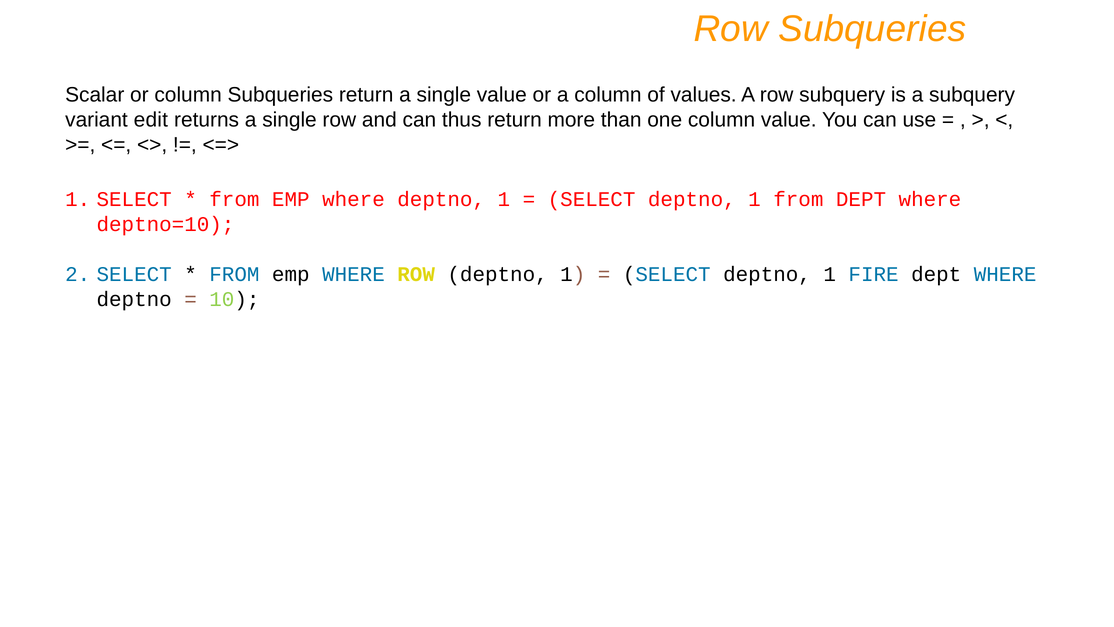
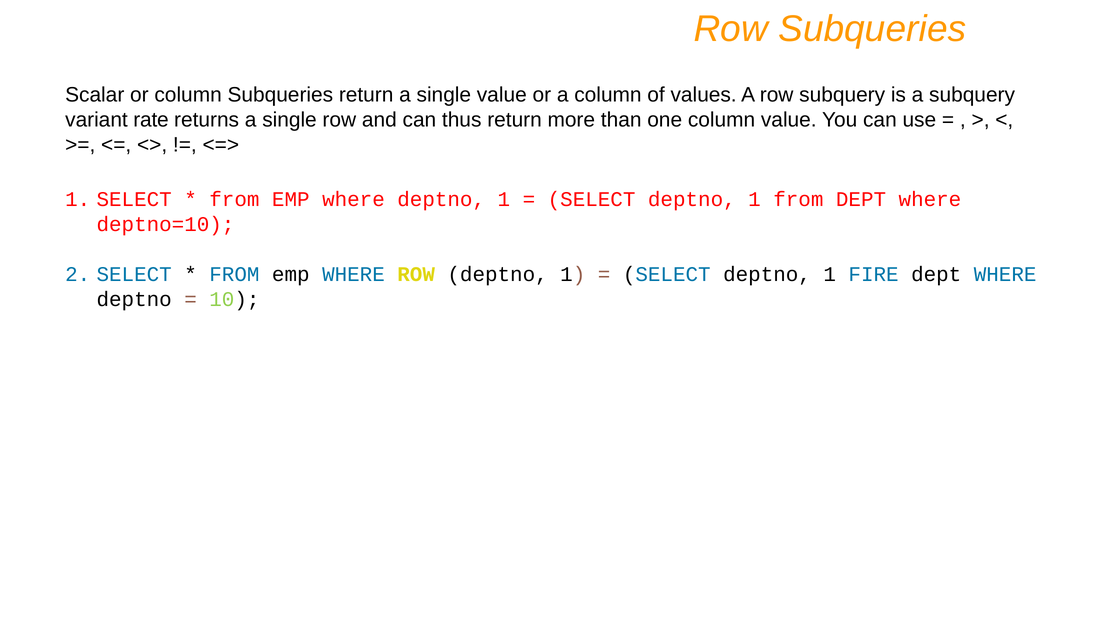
edit: edit -> rate (151, 120)
